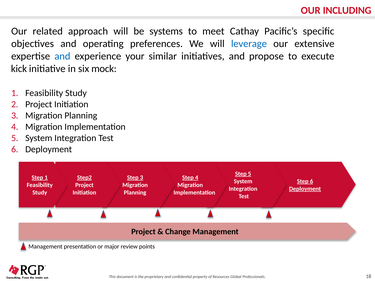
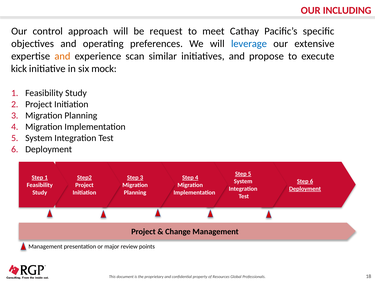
related: related -> control (48, 31)
systems: systems -> request (166, 31)
and colour: blue -> orange (62, 56)
your: your -> scan (135, 56)
